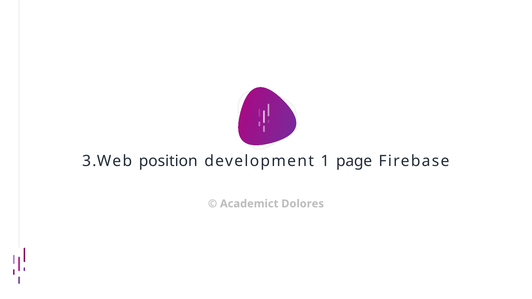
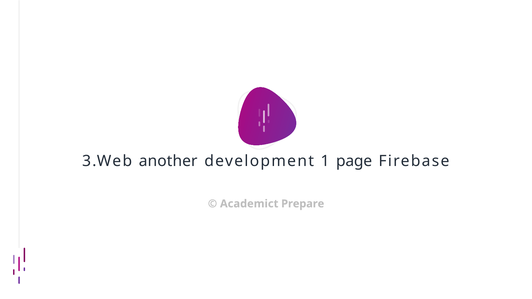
position: position -> another (168, 161)
Dolores: Dolores -> Prepare (303, 204)
